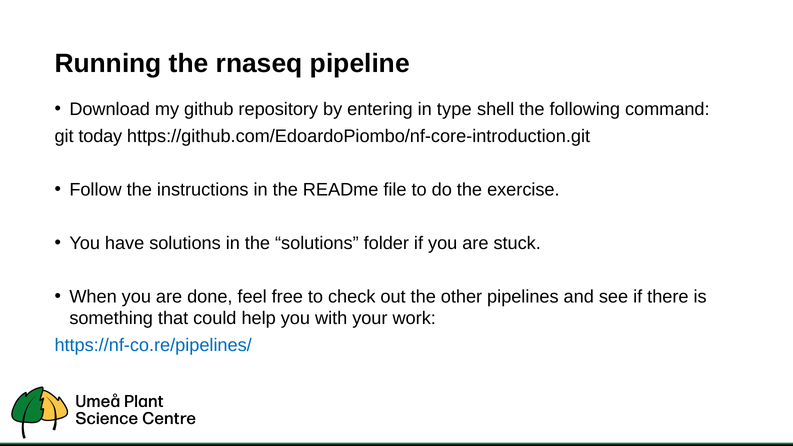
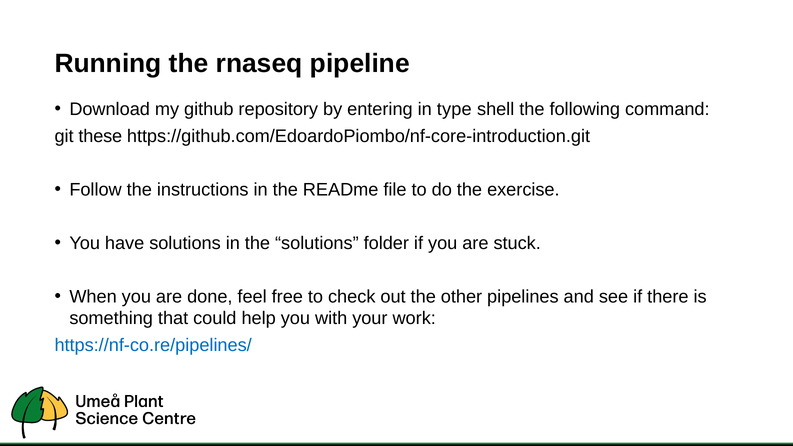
today: today -> these (100, 136)
